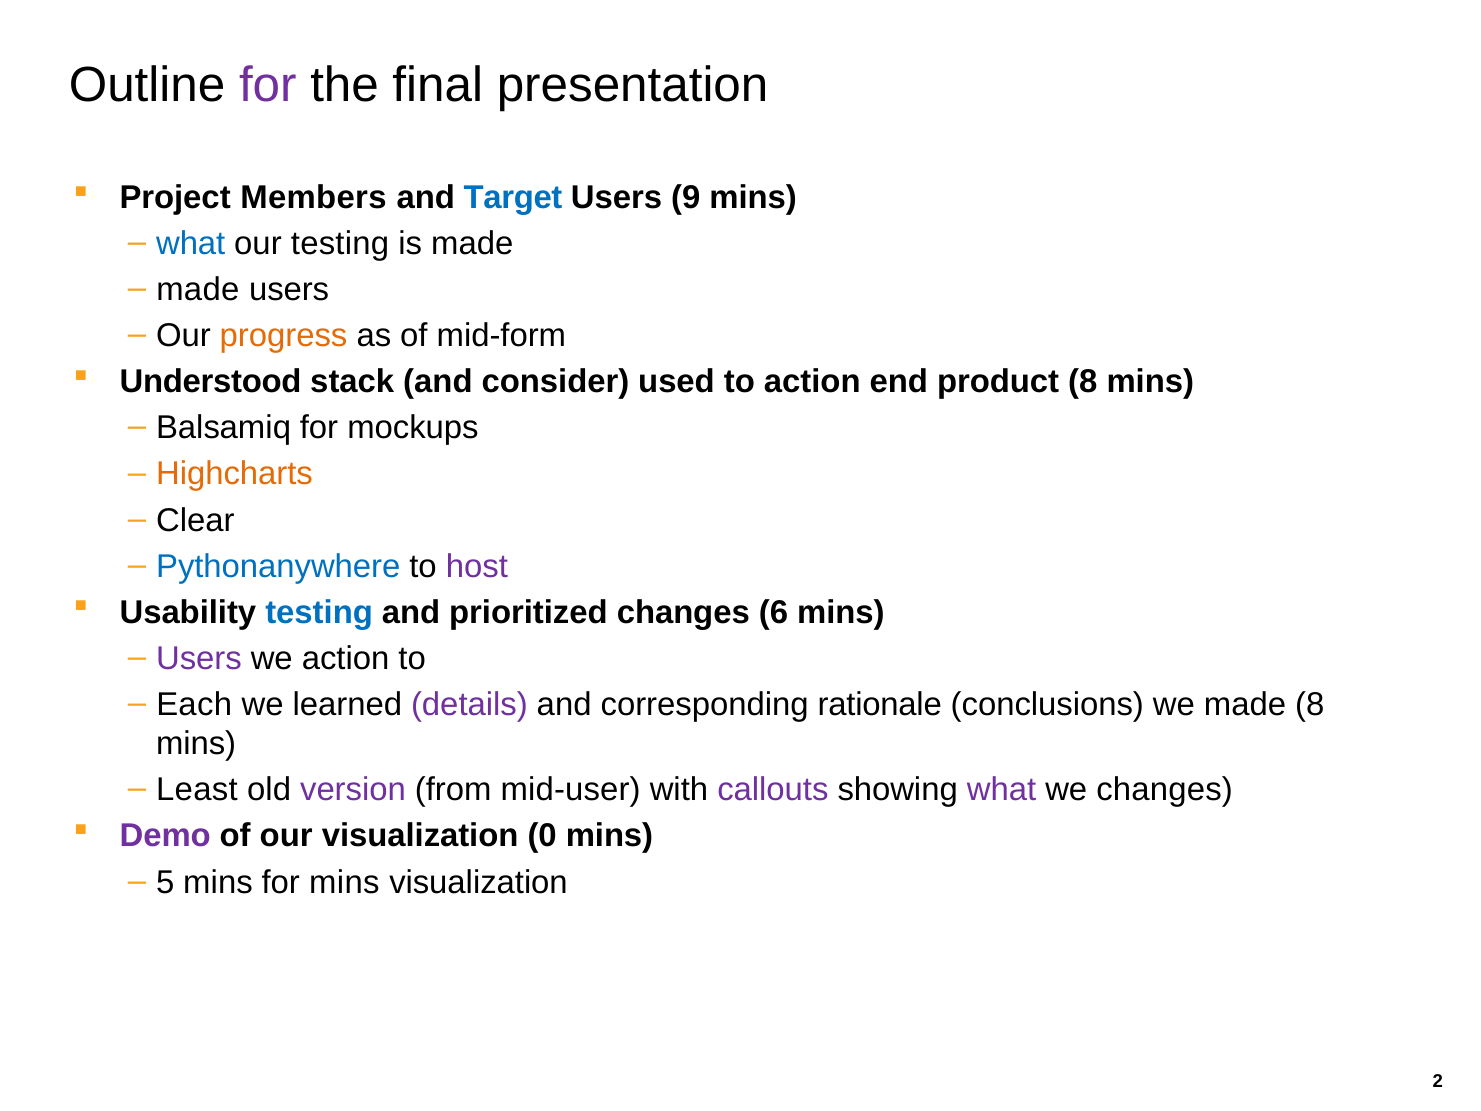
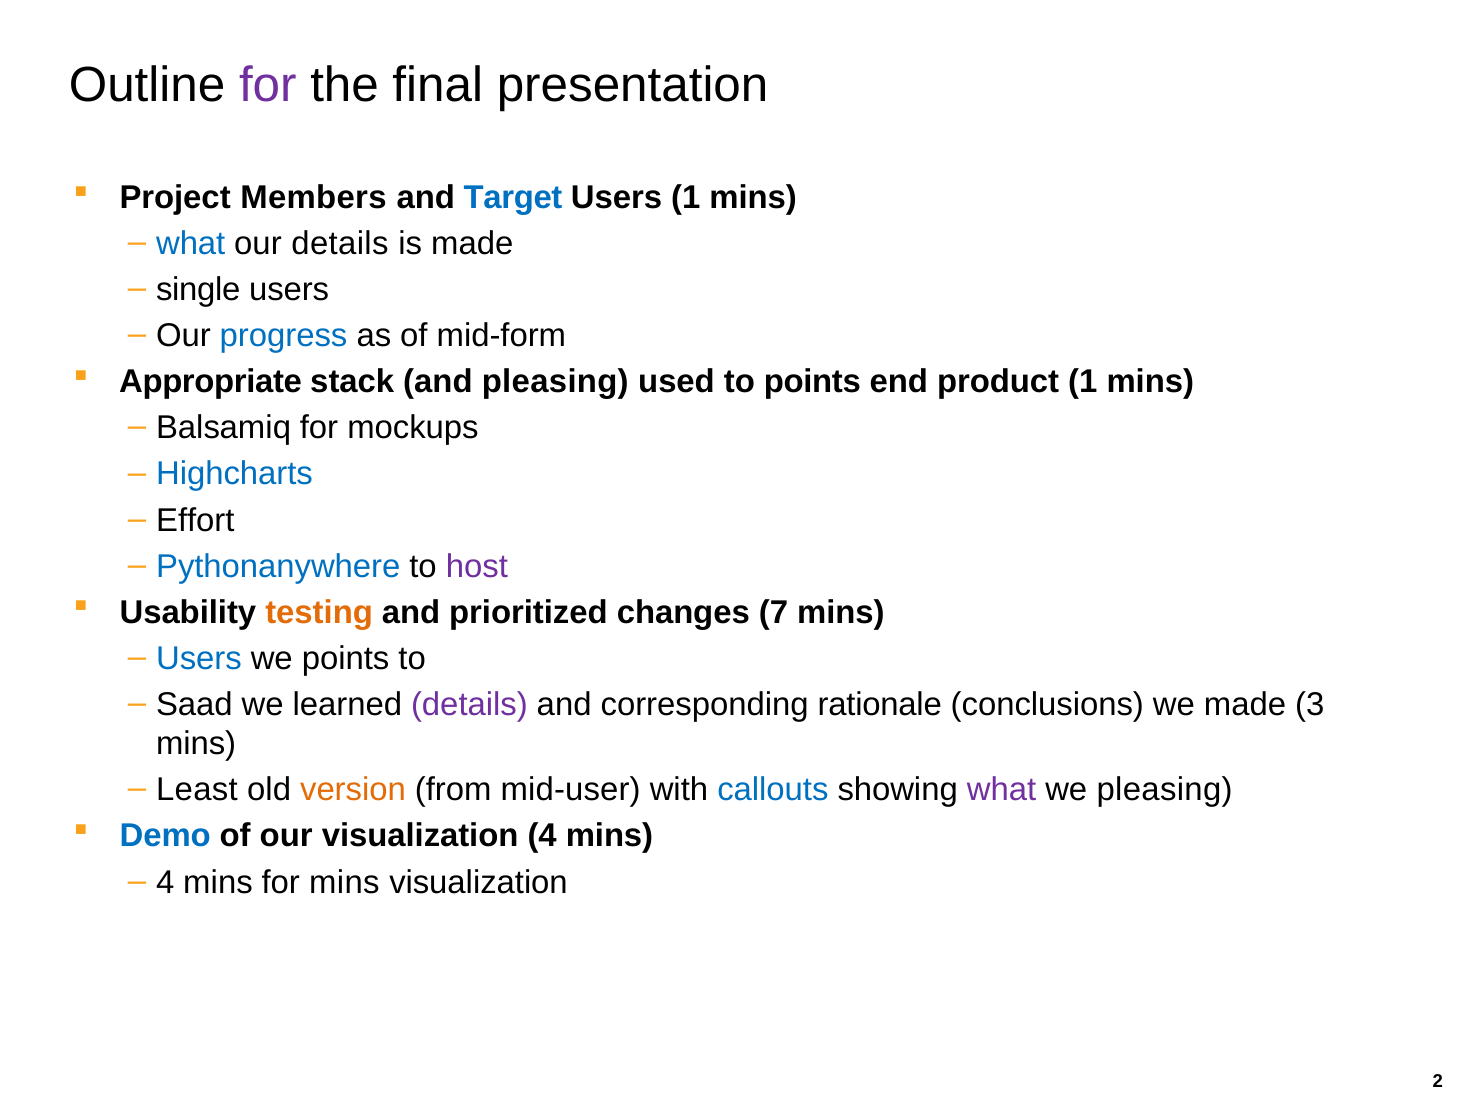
Users 9: 9 -> 1 (686, 198)
our testing: testing -> details (340, 244)
made: made -> single (198, 290)
progress colour: orange -> blue (284, 336)
Understood: Understood -> Appropriate (211, 382)
and consider: consider -> pleasing (555, 382)
to action: action -> points (812, 382)
product 8: 8 -> 1 (1083, 382)
Highcharts colour: orange -> blue (235, 474)
Clear: Clear -> Effort (195, 520)
testing colour: blue -> orange (319, 612)
6: 6 -> 7 (773, 612)
Users colour: purple -> blue (199, 658)
we action: action -> points (346, 658)
Each: Each -> Saad (194, 704)
made 8: 8 -> 3 (1310, 704)
version colour: purple -> orange (353, 790)
callouts colour: purple -> blue (773, 790)
we changes: changes -> pleasing (1165, 790)
Demo colour: purple -> blue (165, 836)
visualization 0: 0 -> 4 (542, 836)
5: 5 -> 4 (165, 882)
